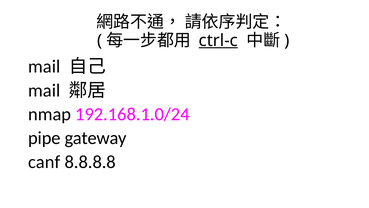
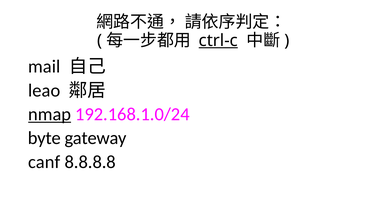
mail: mail -> leao (44, 90)
nmap underline: none -> present (50, 114)
pipe: pipe -> byte (44, 138)
